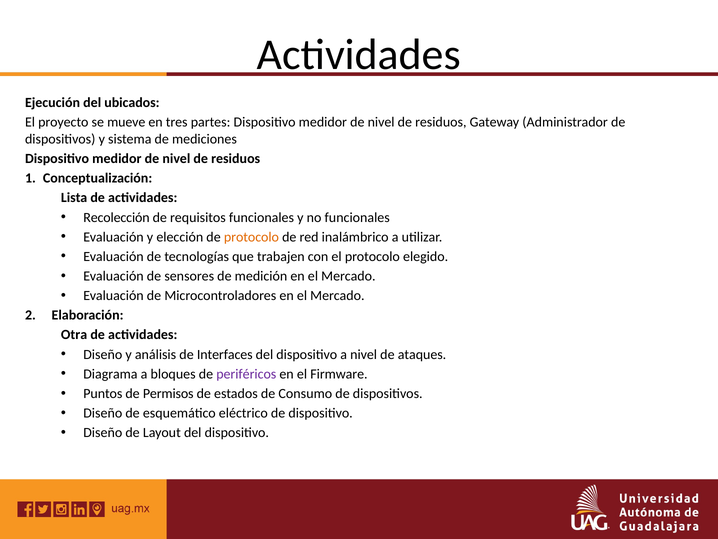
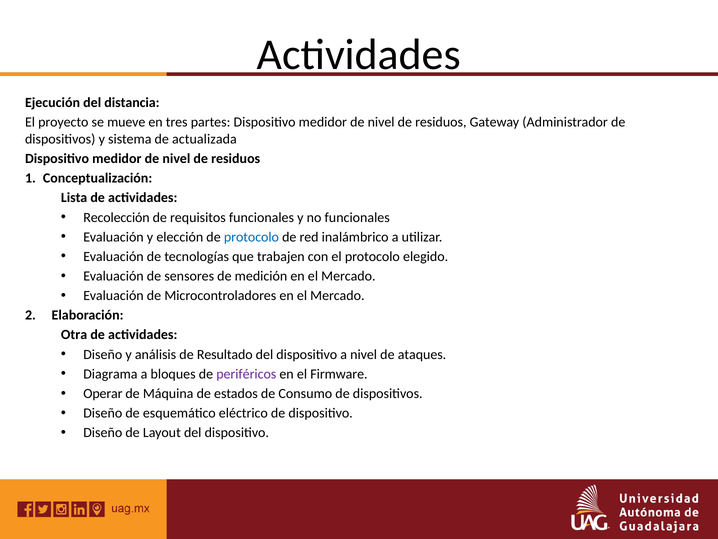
ubicados: ubicados -> distancia (132, 103)
mediciones: mediciones -> actualizada (204, 139)
protocolo colour: orange -> blue (251, 237)
Interfaces: Interfaces -> Resultado (225, 354)
Puntos: Puntos -> Operar (103, 393)
Permisos: Permisos -> Máquina (168, 393)
